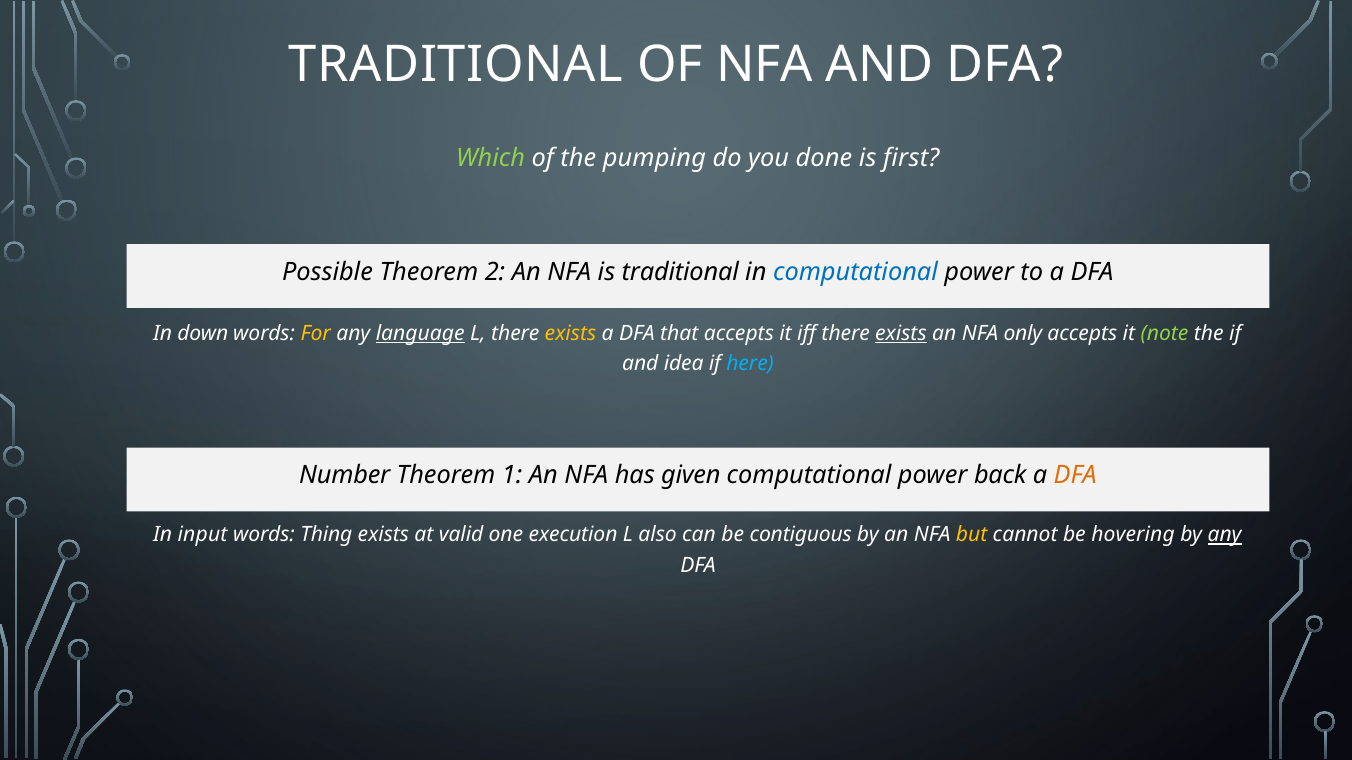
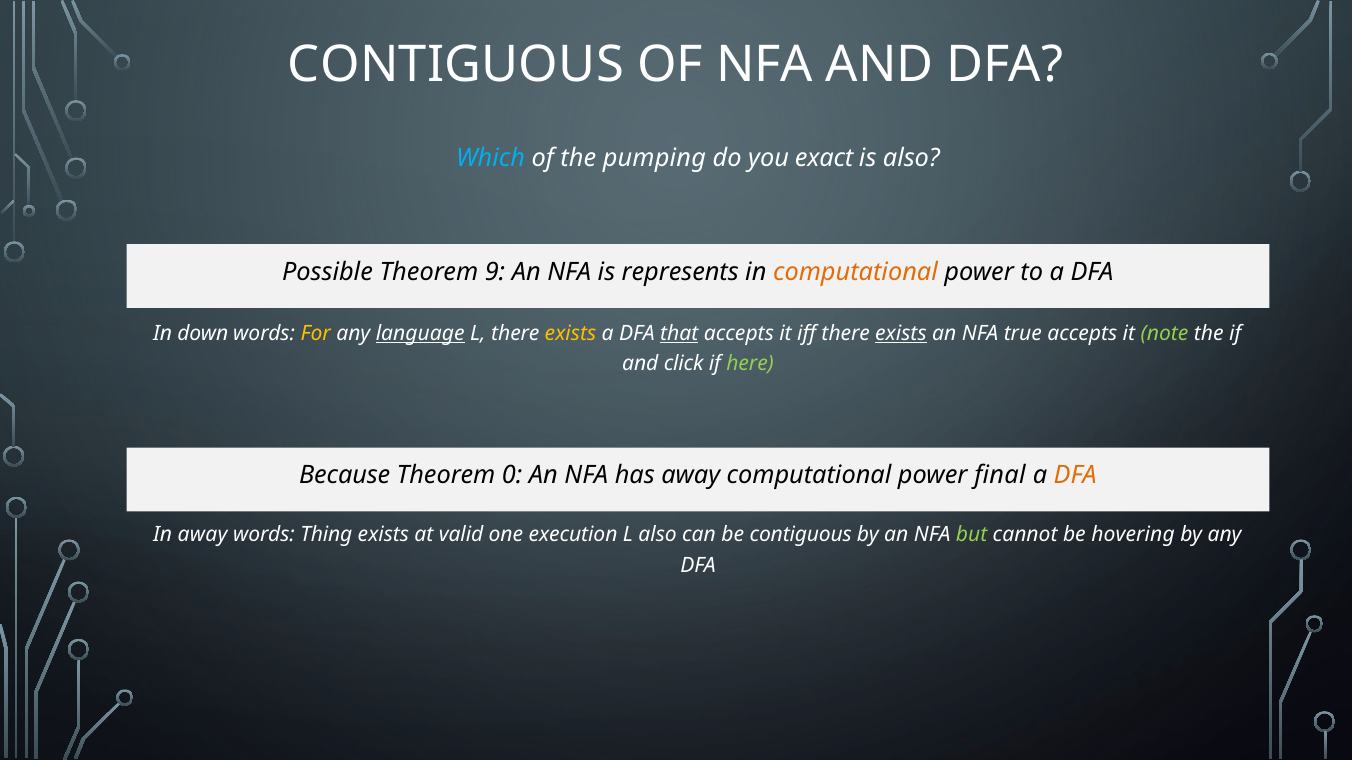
TRADITIONAL: TRADITIONAL -> CONTIGUOUS (456, 65)
Which colour: light green -> light blue (490, 158)
done: done -> exact (824, 158)
is first: first -> also (911, 158)
2: 2 -> 9 (495, 272)
is traditional: traditional -> represents (680, 272)
computational colour: blue -> orange (855, 272)
that underline: none -> present (679, 334)
only: only -> true (1023, 334)
idea: idea -> click (684, 364)
here colour: light blue -> light green (750, 364)
Number: Number -> Because (345, 476)
1: 1 -> 0 (512, 476)
has given: given -> away (691, 476)
back: back -> final (1000, 476)
In input: input -> away (202, 535)
but colour: yellow -> light green (972, 535)
any underline: present -> none (1225, 535)
